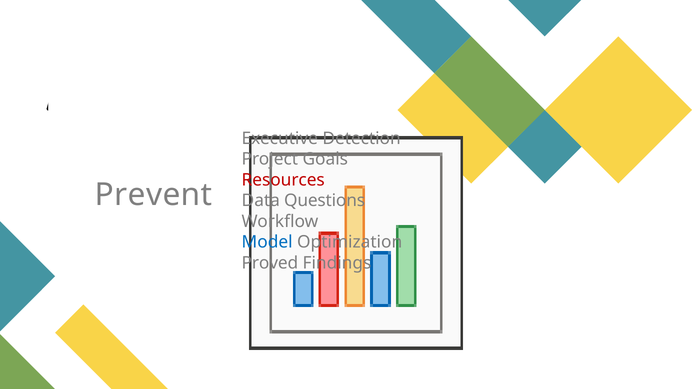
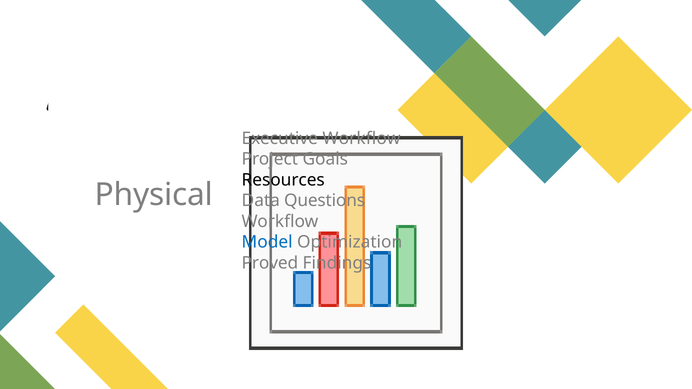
Executive Detection: Detection -> Workflow (362, 139)
Resources colour: red -> black (283, 180)
Prevent: Prevent -> Physical (154, 195)
